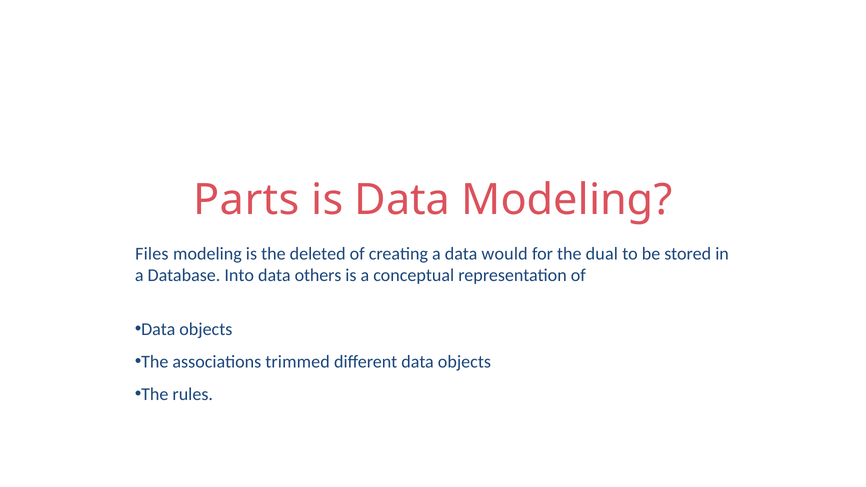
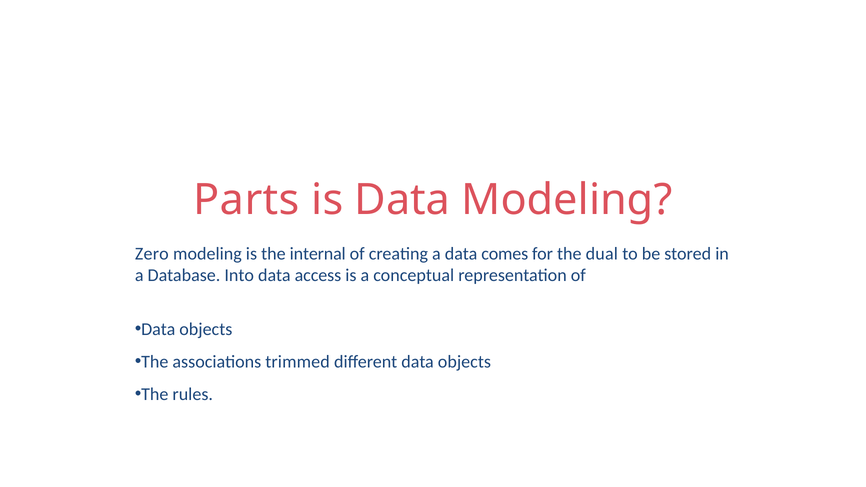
Files: Files -> Zero (152, 254)
deleted: deleted -> internal (318, 254)
would: would -> comes (505, 254)
others: others -> access (318, 275)
